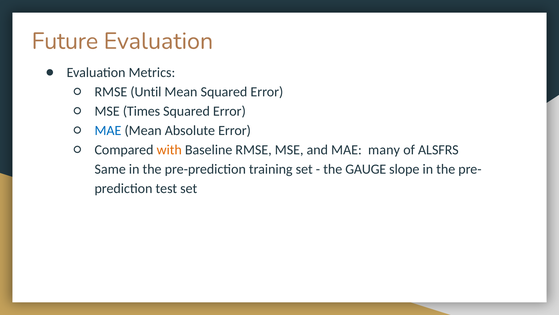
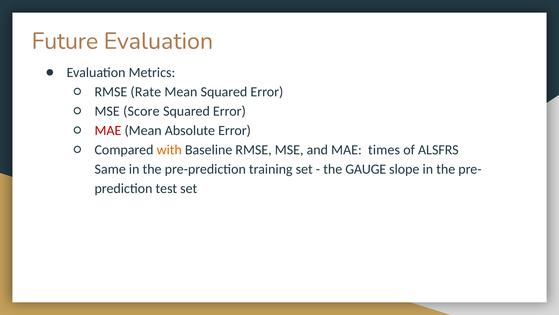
Until: Until -> Rate (146, 92)
Times: Times -> Score (141, 111)
MAE colour: blue -> red (108, 130)
many: many -> times (384, 150)
